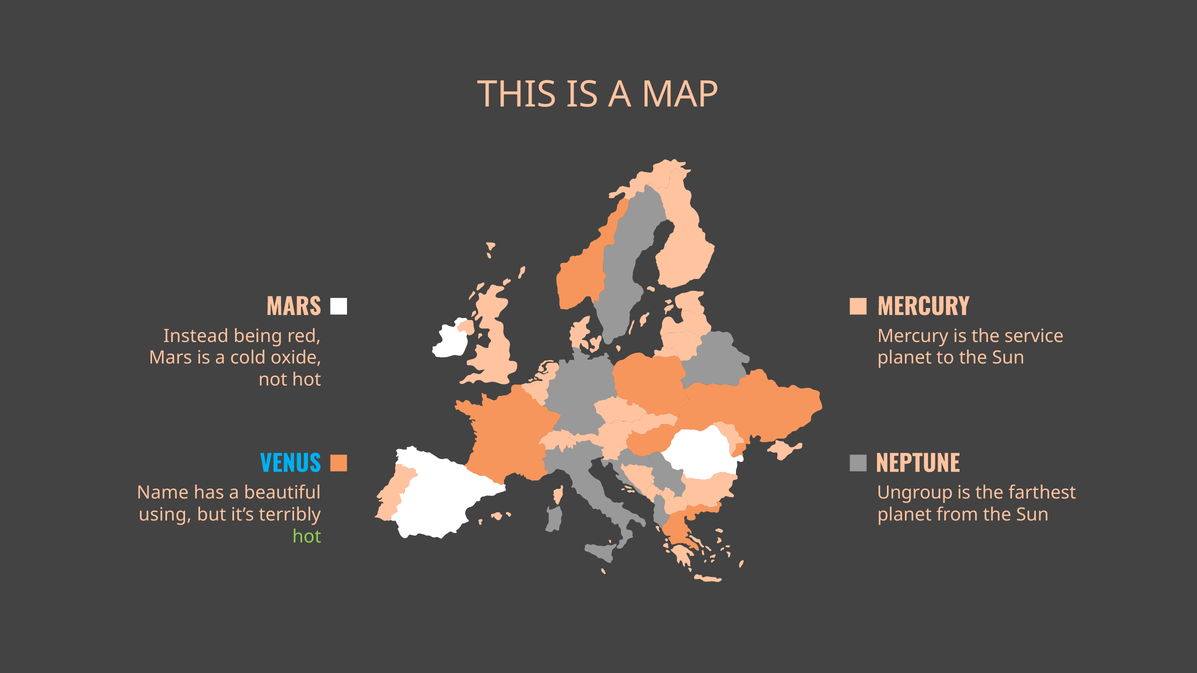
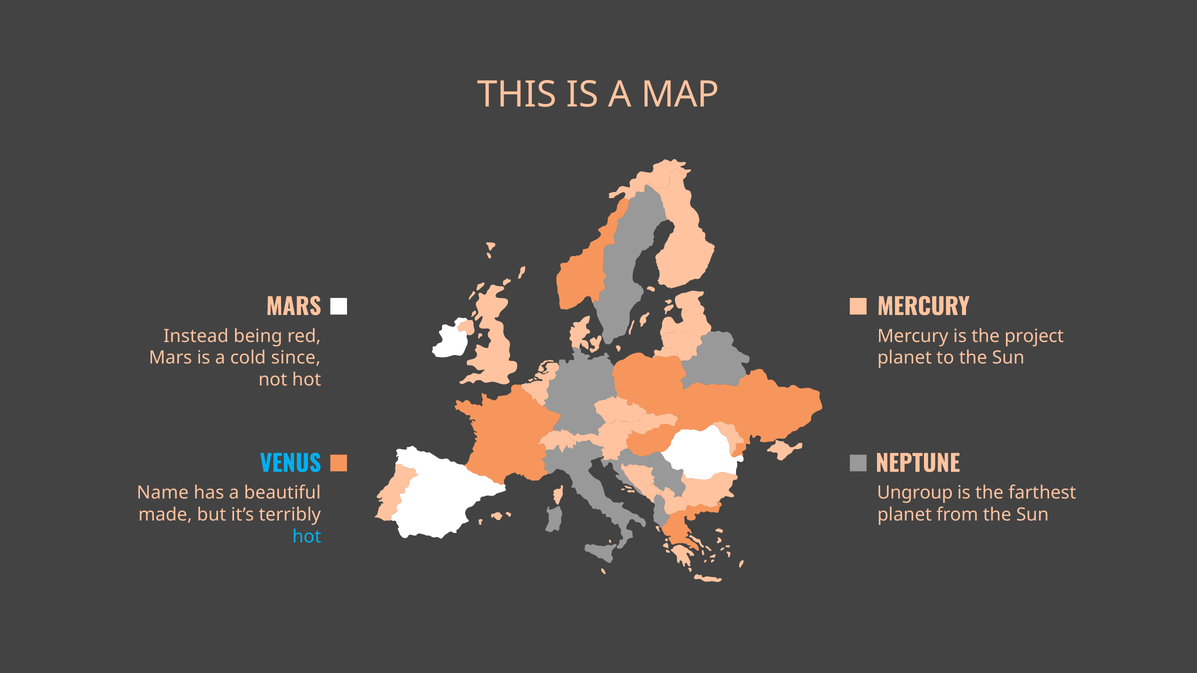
service: service -> project (1034, 336)
oxide: oxide -> since (296, 358)
using: using -> made (165, 515)
hot colour: light green -> light blue (307, 537)
